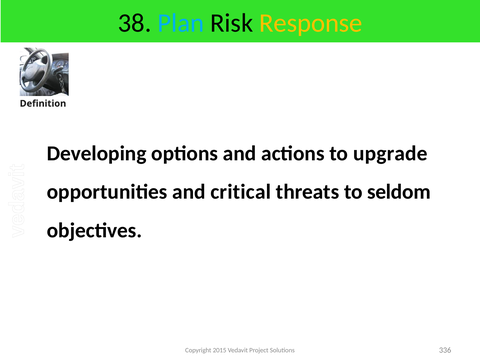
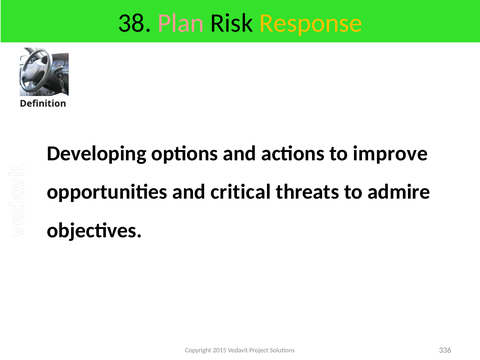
Plan colour: light blue -> pink (181, 23)
upgrade: upgrade -> improve (390, 153)
seldom: seldom -> admire (399, 192)
